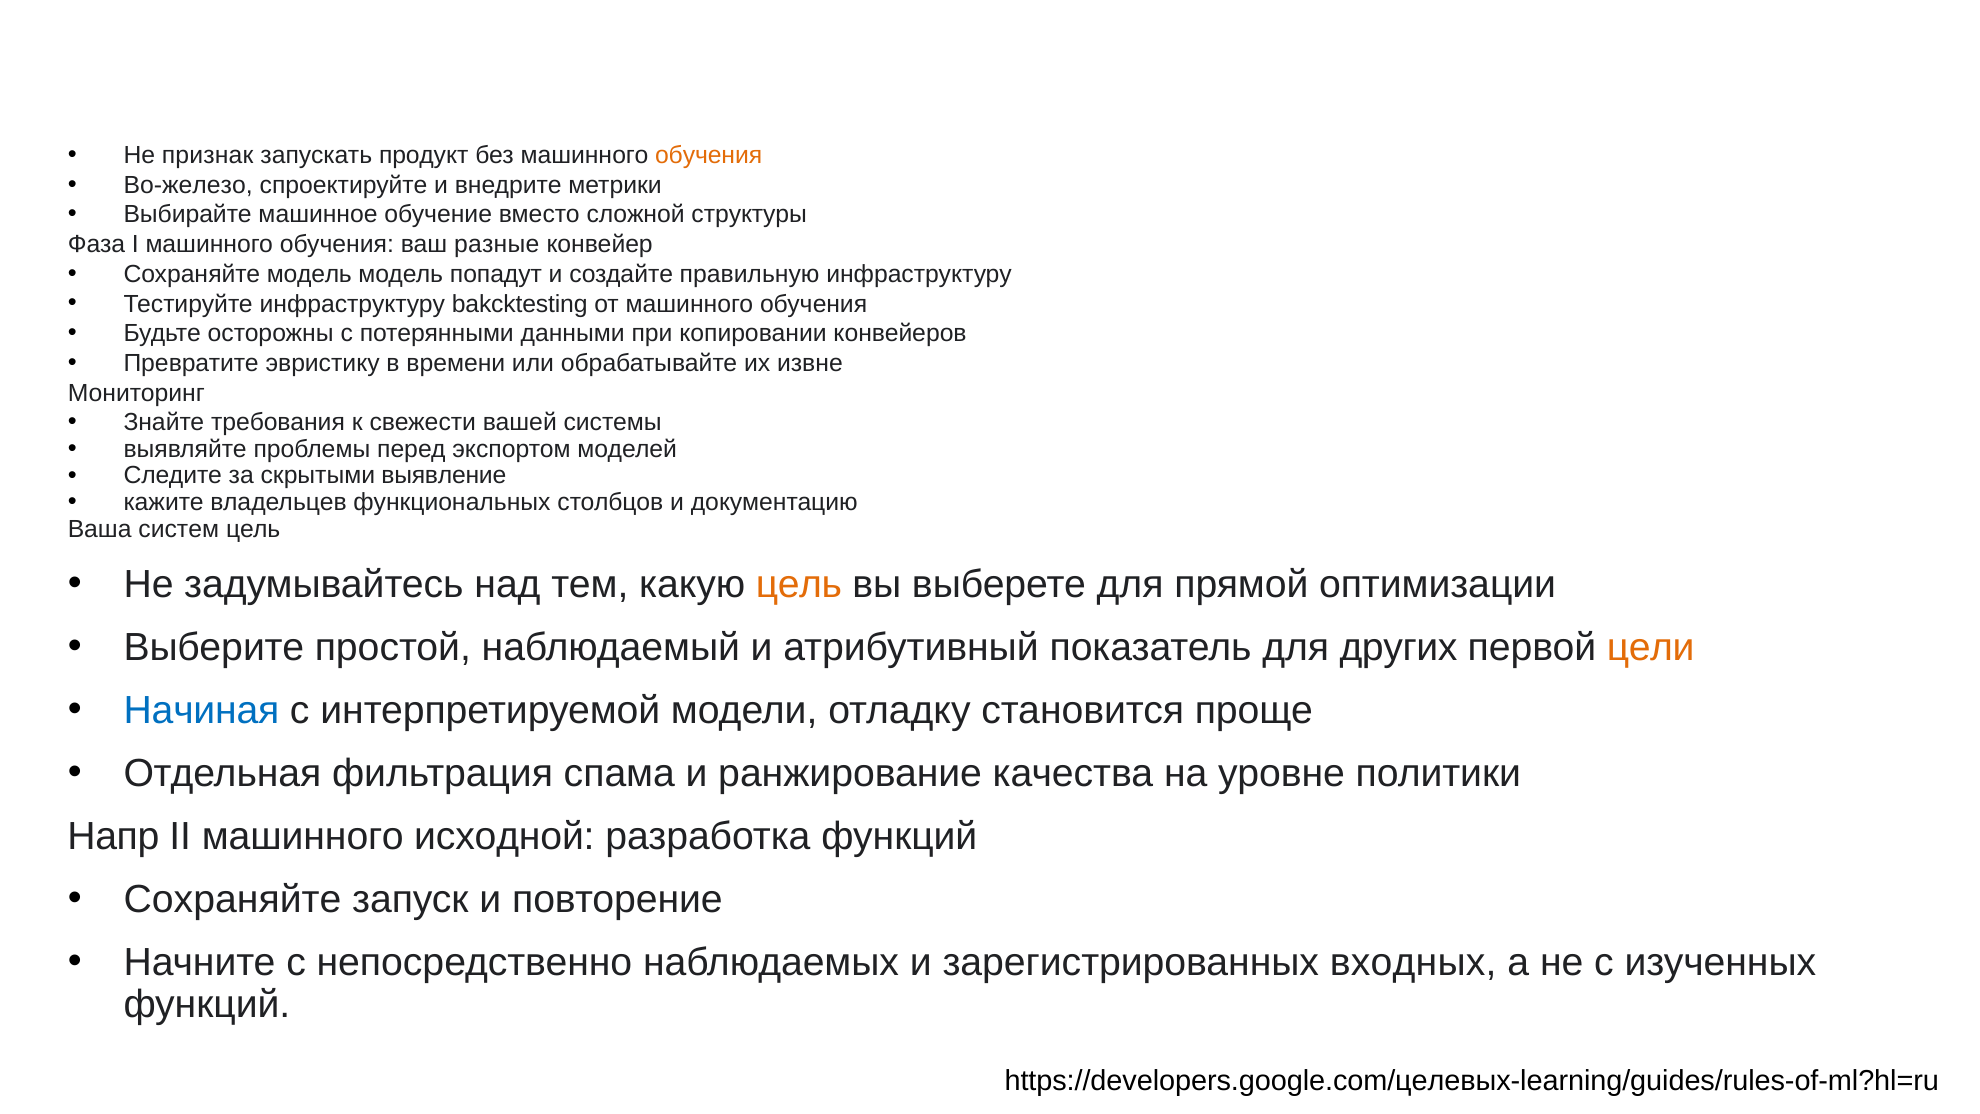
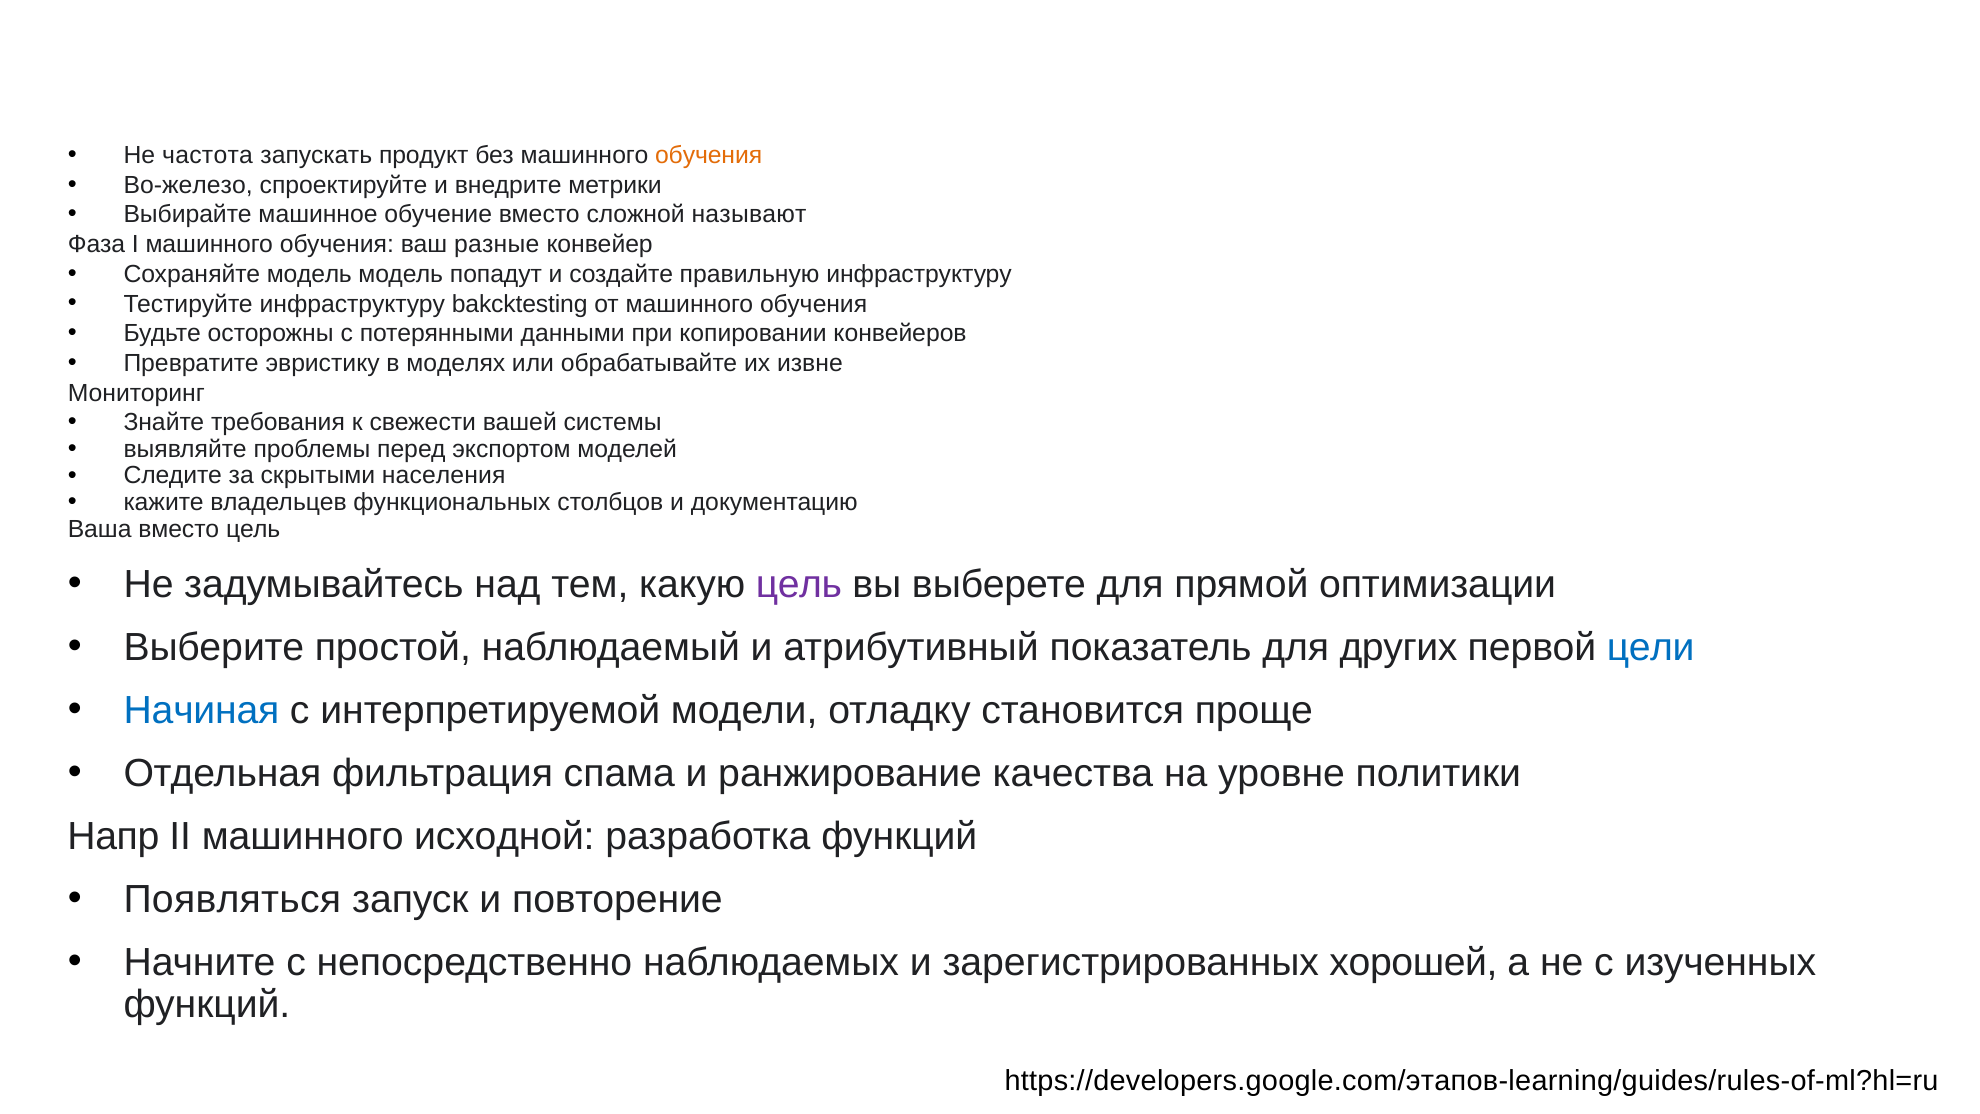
признак: признак -> частота (208, 155)
структуры: структуры -> называют (749, 215)
времени: времени -> моделях (456, 363)
выявление: выявление -> населения (444, 476)
Ваша систем: систем -> вместо (179, 529)
цель colour: orange -> purple (799, 584)
цели colour: orange -> blue (1651, 647)
Сохраняйте: Сохраняйте -> Появляться (232, 899)
входных: входных -> хорошей (1413, 962)
https://developers.google.com/целевых-learning/guides/rules-of-ml?hl=ru: https://developers.google.com/целевых-learning/guides/rules-of-ml?hl=ru -> https://developers.google.com/этапов-learning/guides/rules-of-ml?hl=ru (1472, 1081)
